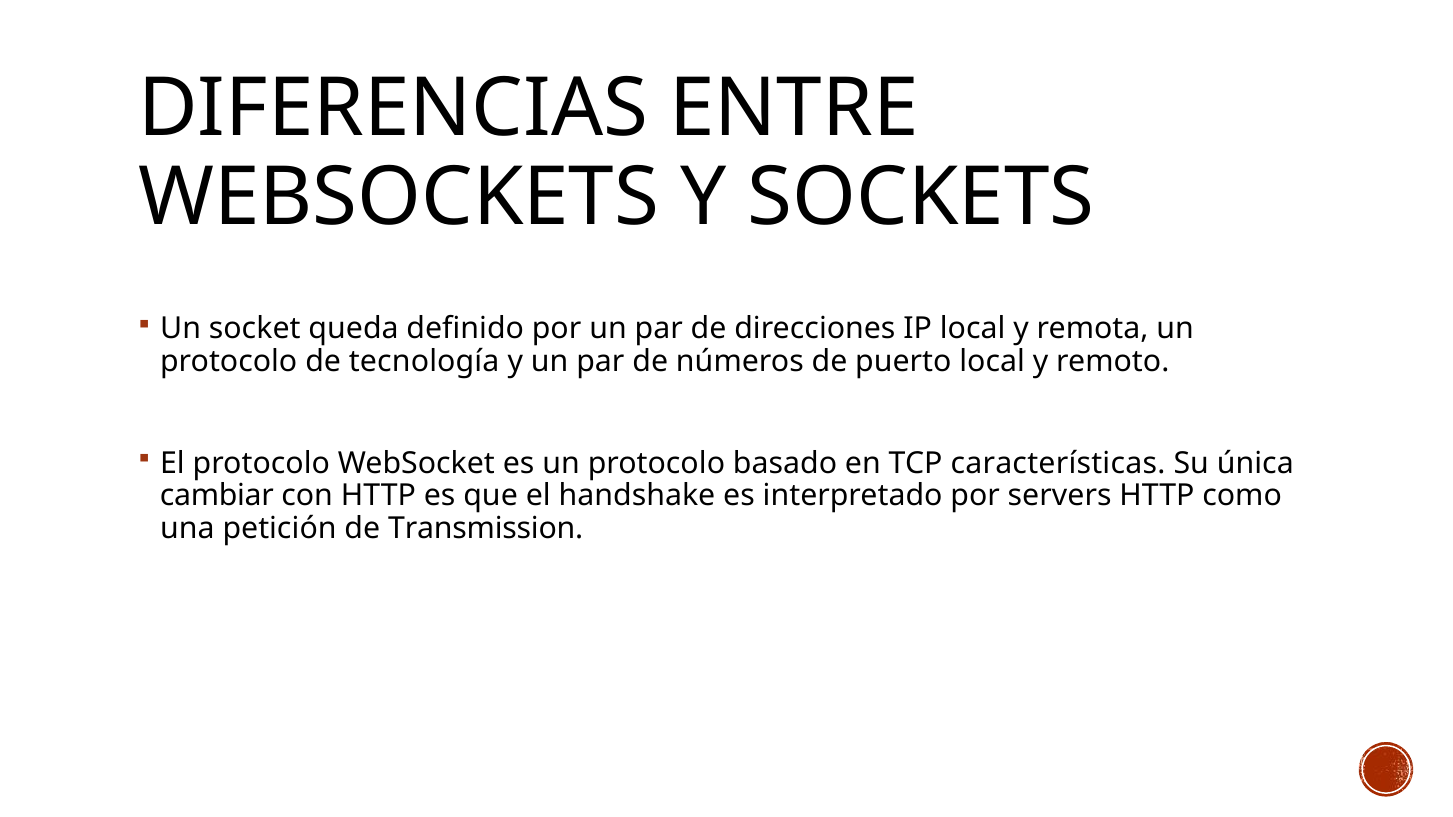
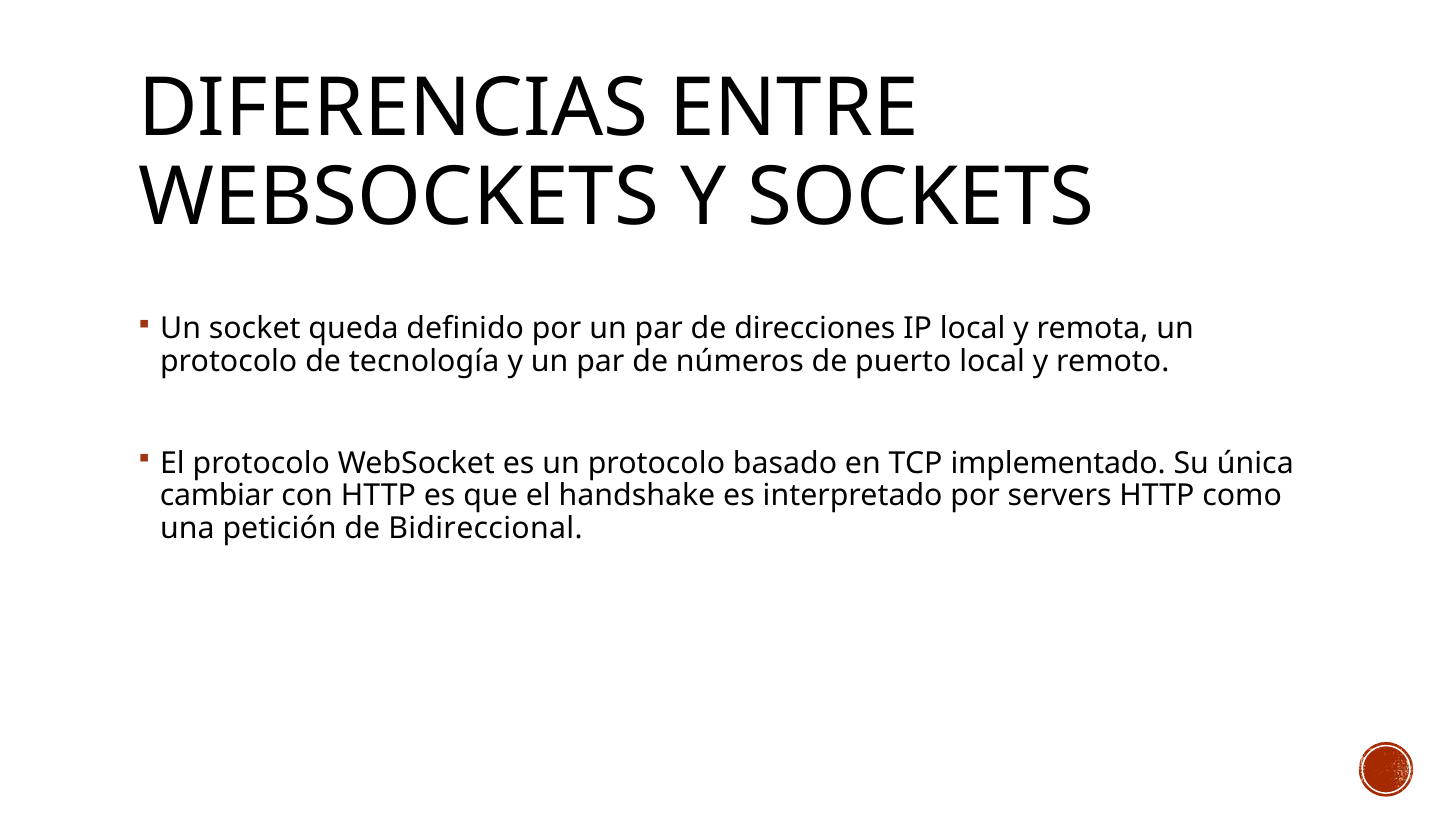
características: características -> implementado (1058, 463)
Transmission: Transmission -> Bidireccional (485, 529)
